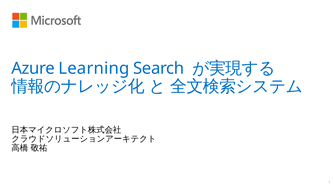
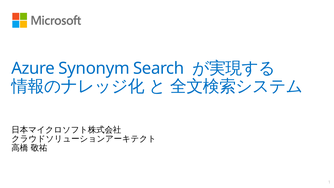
Learning: Learning -> Synonym (94, 68)
